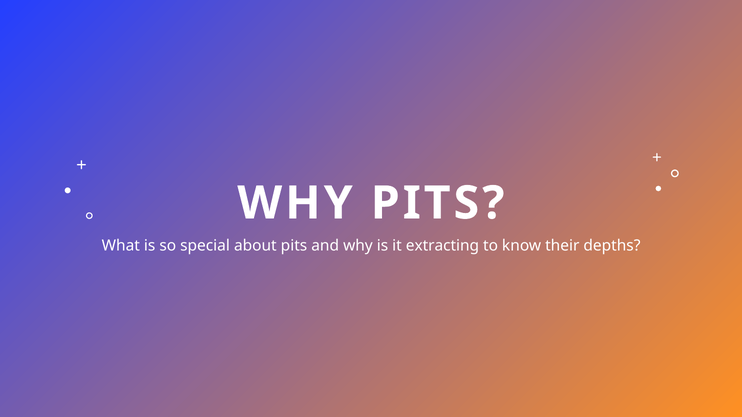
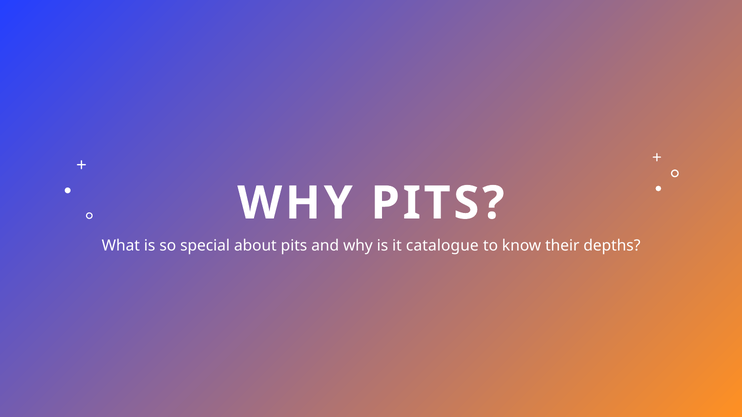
extracting: extracting -> catalogue (442, 246)
